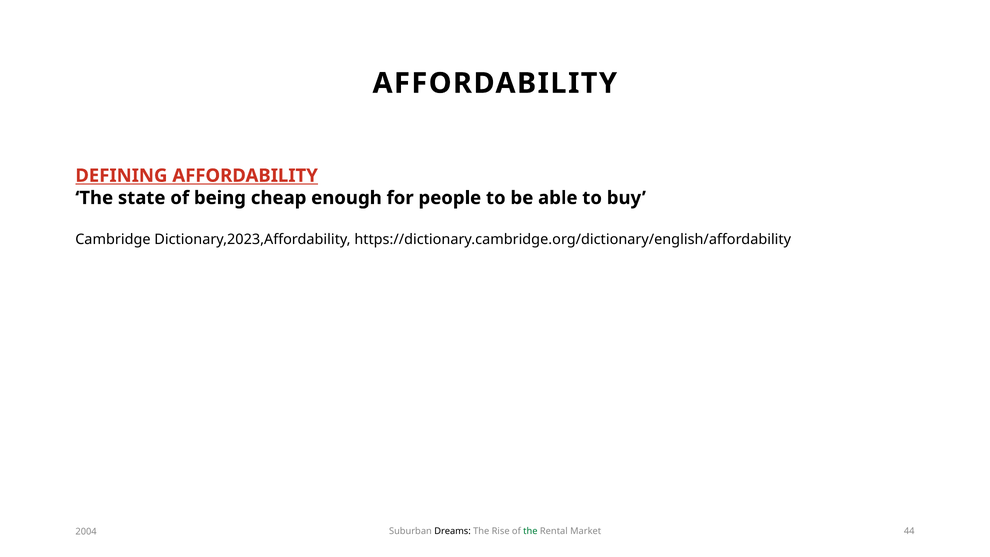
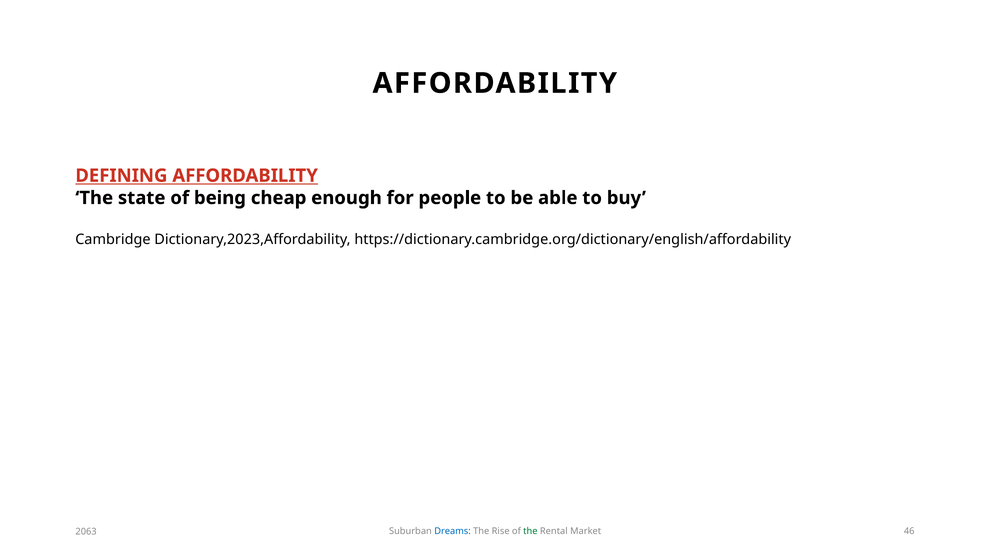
Dreams colour: black -> blue (453, 531)
44: 44 -> 46 (909, 531)
2004: 2004 -> 2063 (86, 532)
